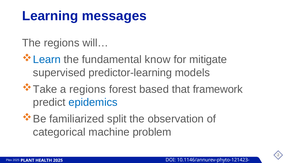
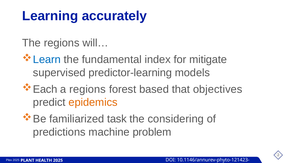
messages: messages -> accurately (114, 16)
know: know -> index (158, 60)
Take: Take -> Each (45, 89)
framework: framework -> objectives (218, 89)
epidemics colour: blue -> orange (93, 102)
split: split -> task (117, 119)
observation: observation -> considering (176, 119)
categorical: categorical -> predictions (59, 132)
